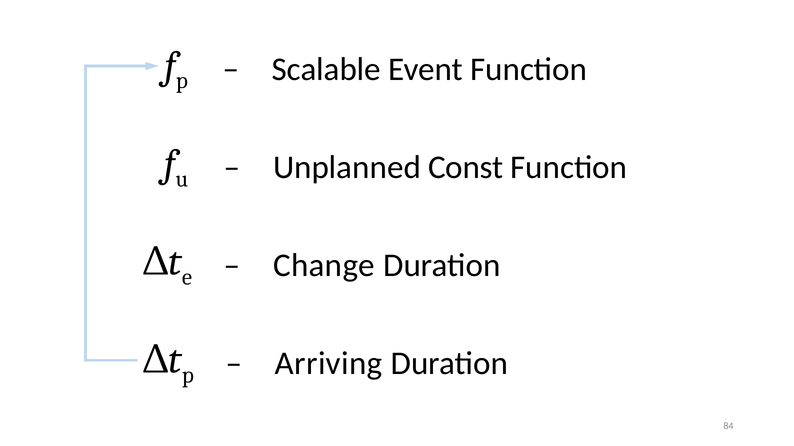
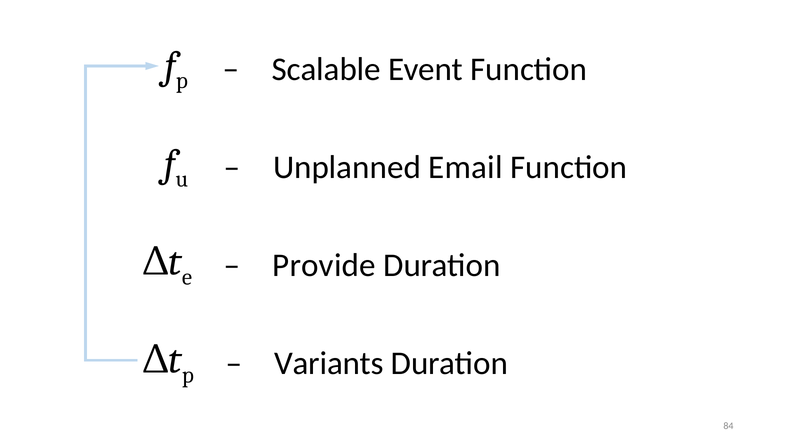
Const: Const -> Email (465, 168)
Change: Change -> Provide (324, 266)
Arriving: Arriving -> Variants (329, 364)
